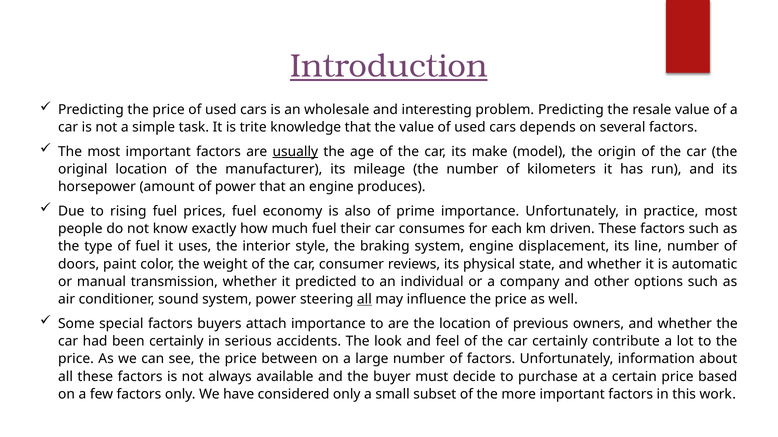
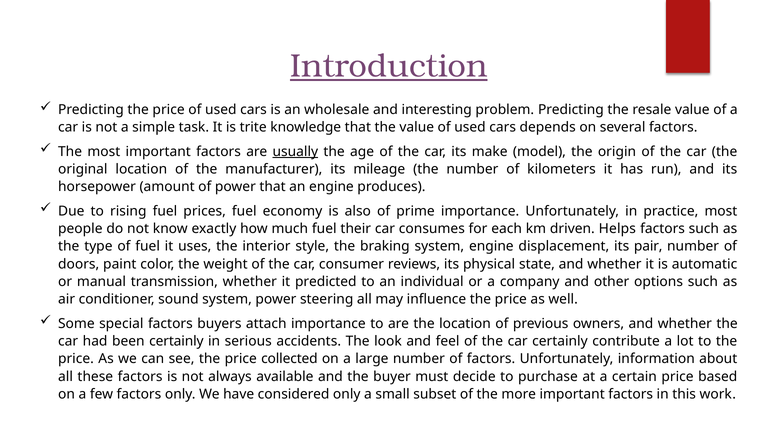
driven These: These -> Helps (617, 229)
line: line -> pair (648, 247)
all underline: present -> none (364, 300)
between: between -> collected (289, 359)
